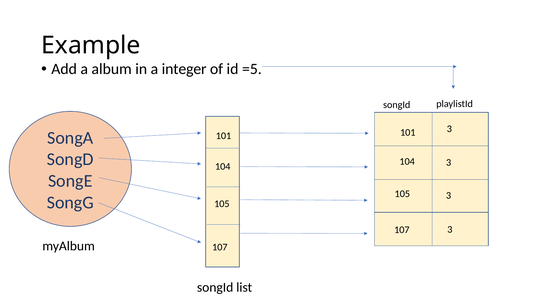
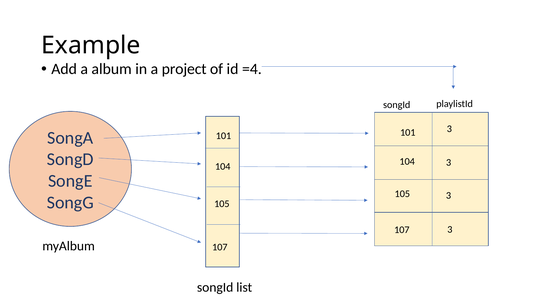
integer: integer -> project (184, 69)
=5: =5 -> =4 (252, 69)
